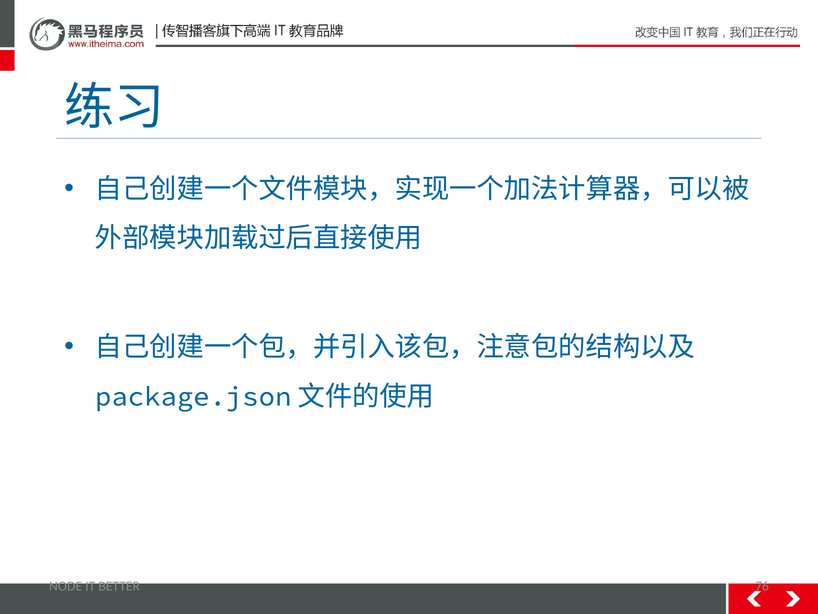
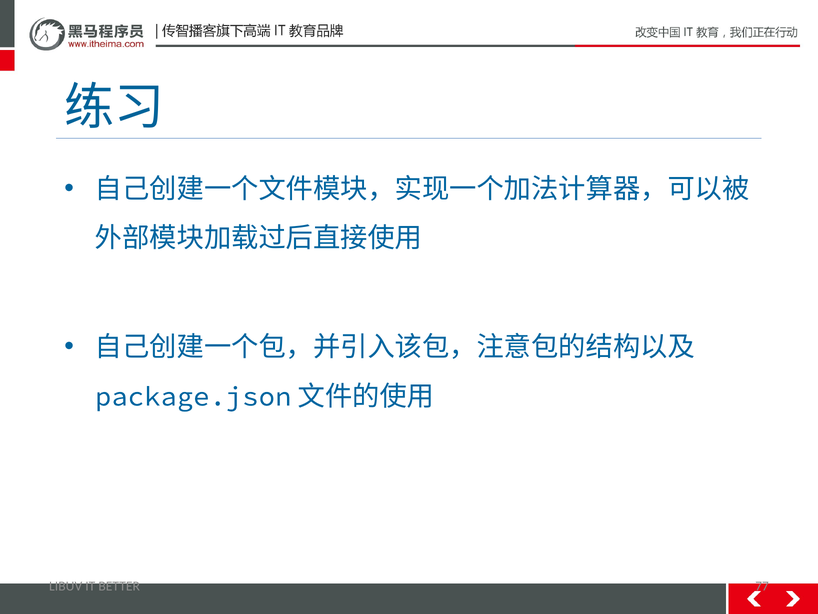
NODE: NODE -> LIBUV (66, 586)
76: 76 -> 77 (762, 586)
